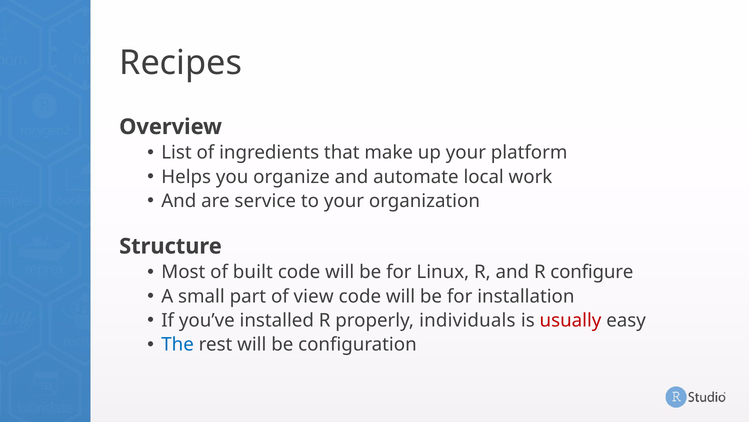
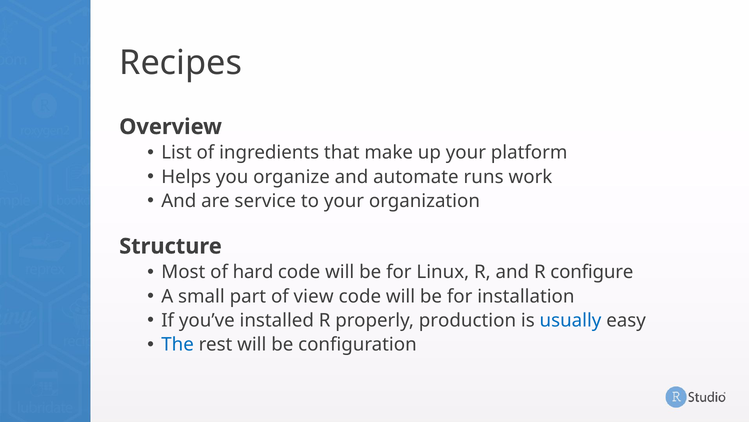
local: local -> runs (484, 177)
built: built -> hard (253, 272)
individuals: individuals -> production (467, 320)
usually colour: red -> blue (571, 320)
